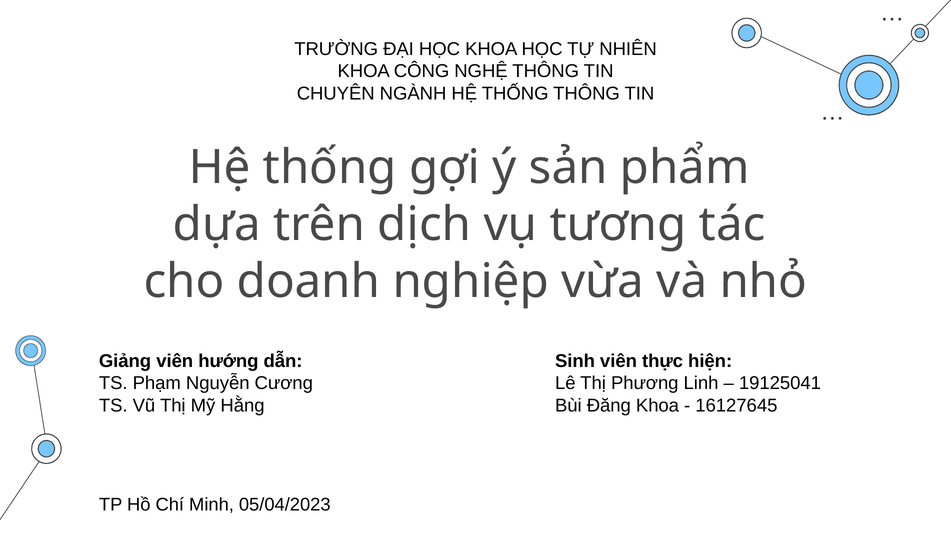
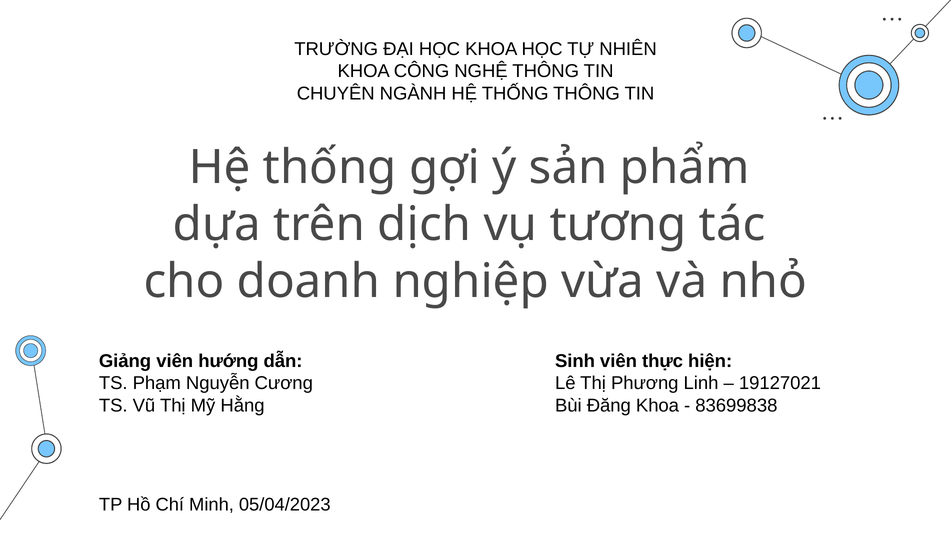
19125041: 19125041 -> 19127021 (780, 383)
16127645: 16127645 -> 83699838 (736, 405)
